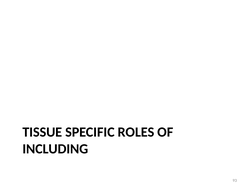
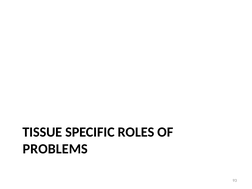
INCLUDING: INCLUDING -> PROBLEMS (55, 149)
